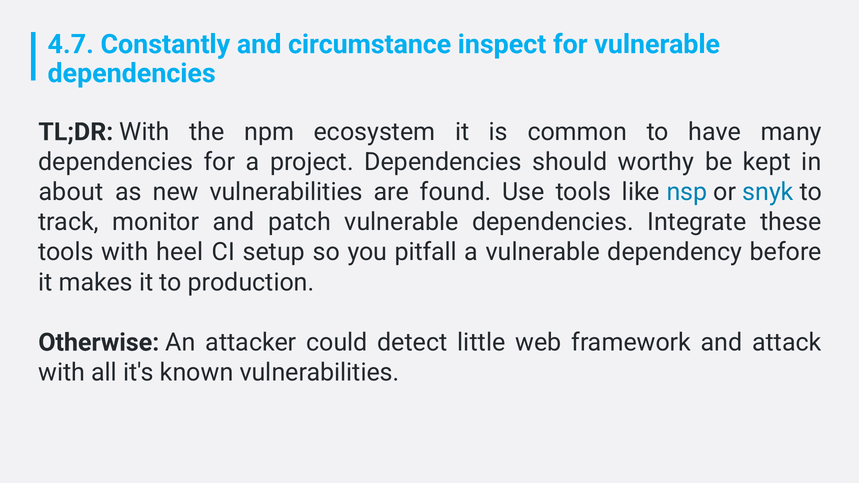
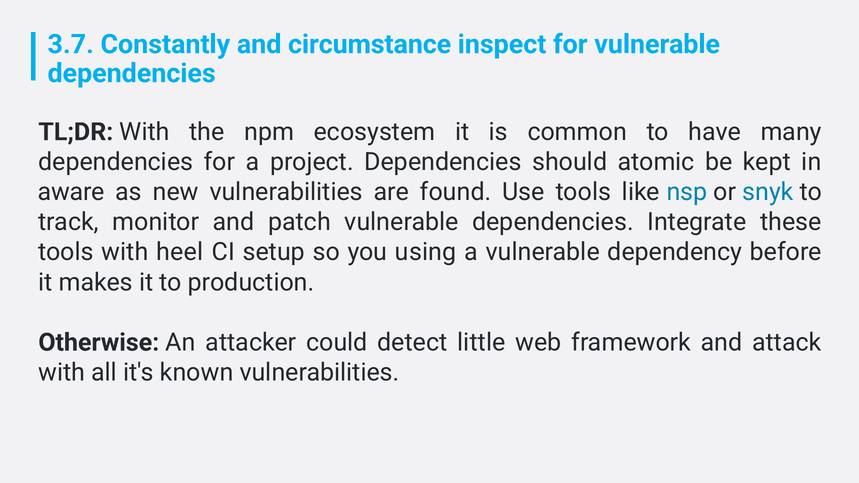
4.7: 4.7 -> 3.7 (71, 44)
worthy: worthy -> atomic (656, 162)
about: about -> aware (71, 192)
pitfall: pitfall -> using (426, 252)
